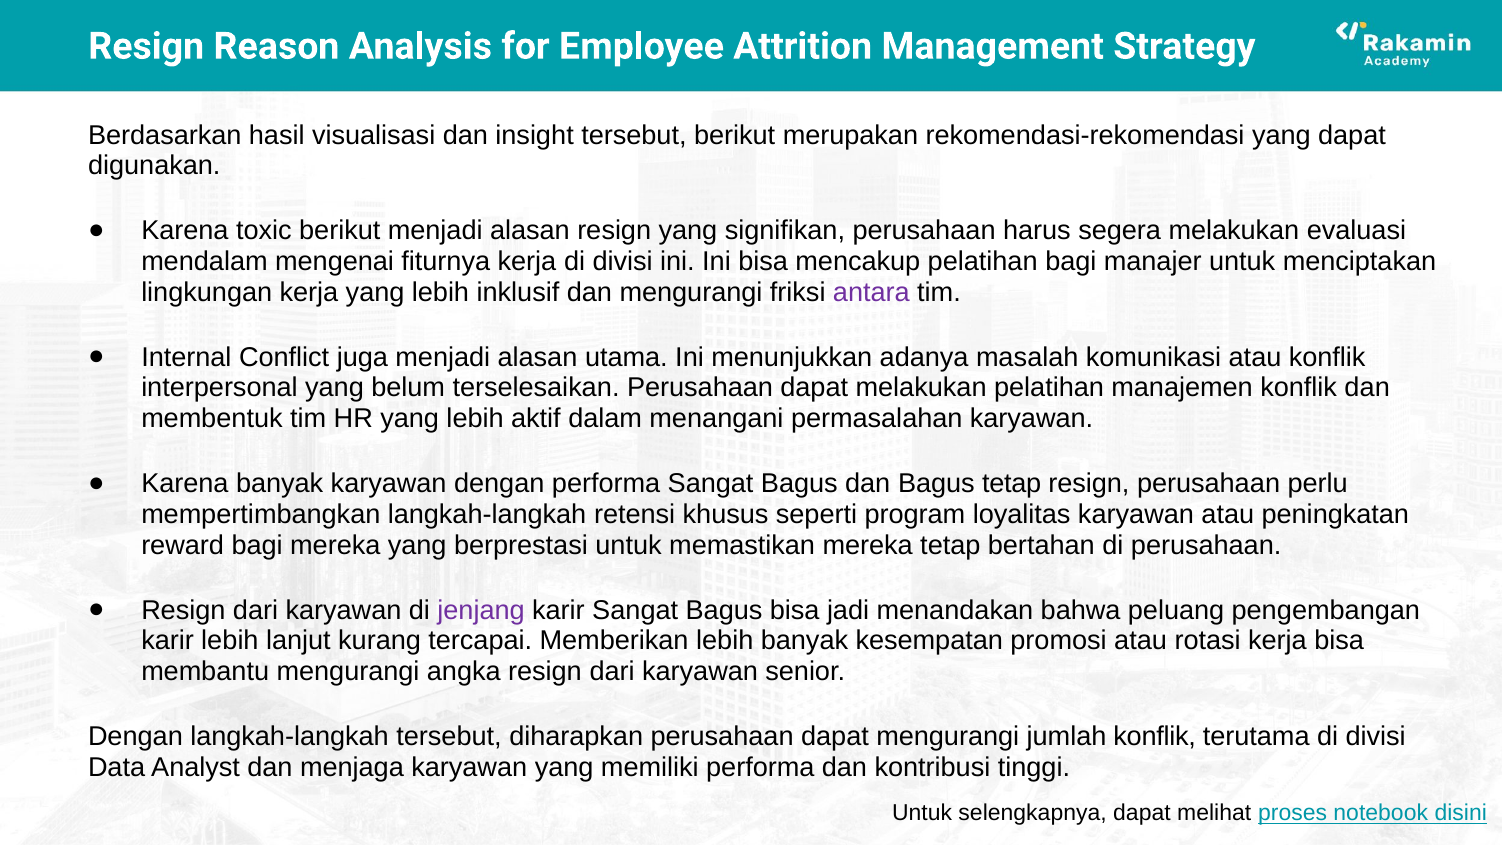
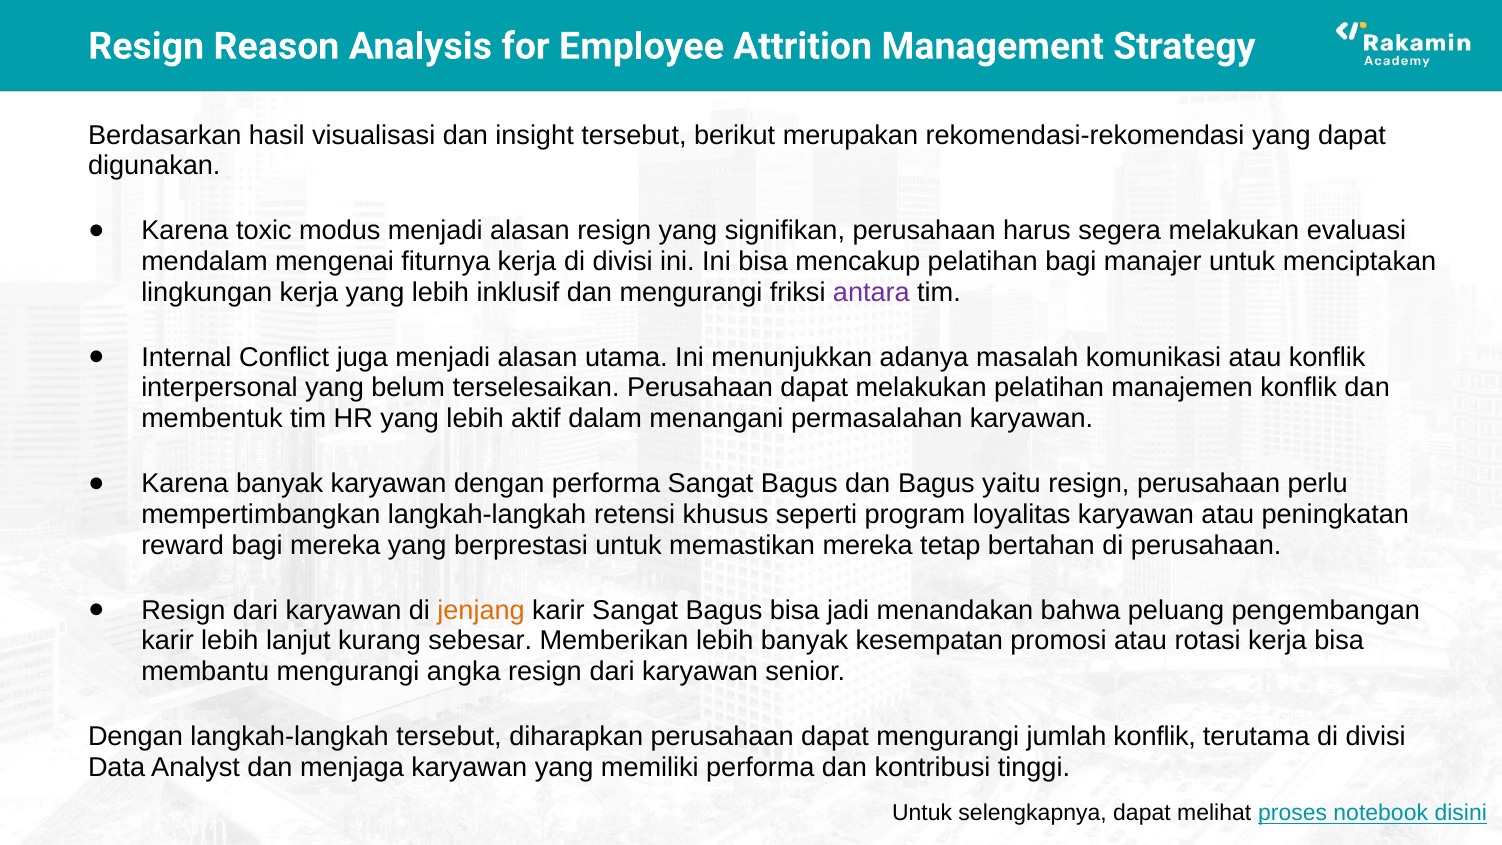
toxic berikut: berikut -> modus (340, 231)
Bagus tetap: tetap -> yaitu (1011, 484)
jenjang colour: purple -> orange (481, 610)
tercapai: tercapai -> sebesar (480, 641)
